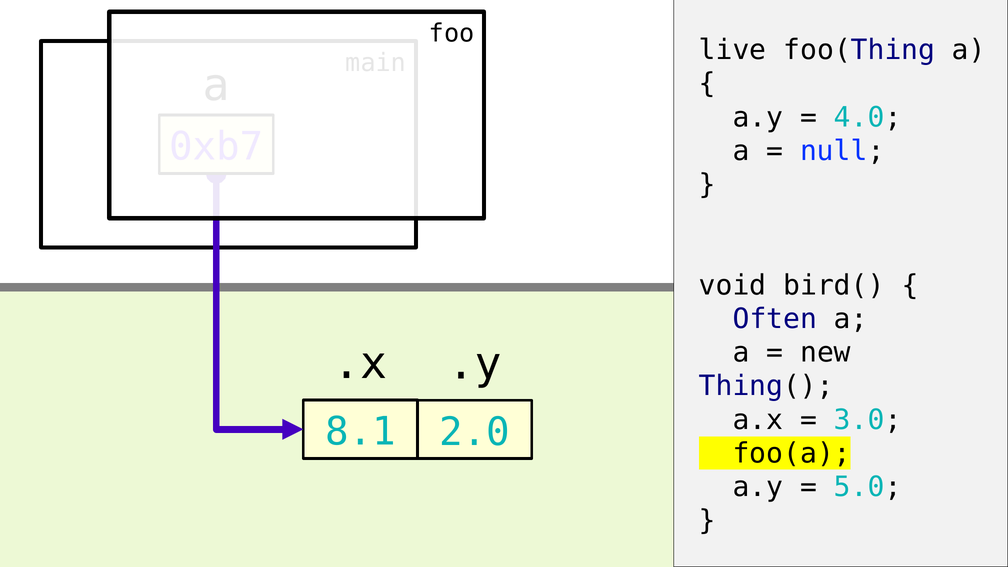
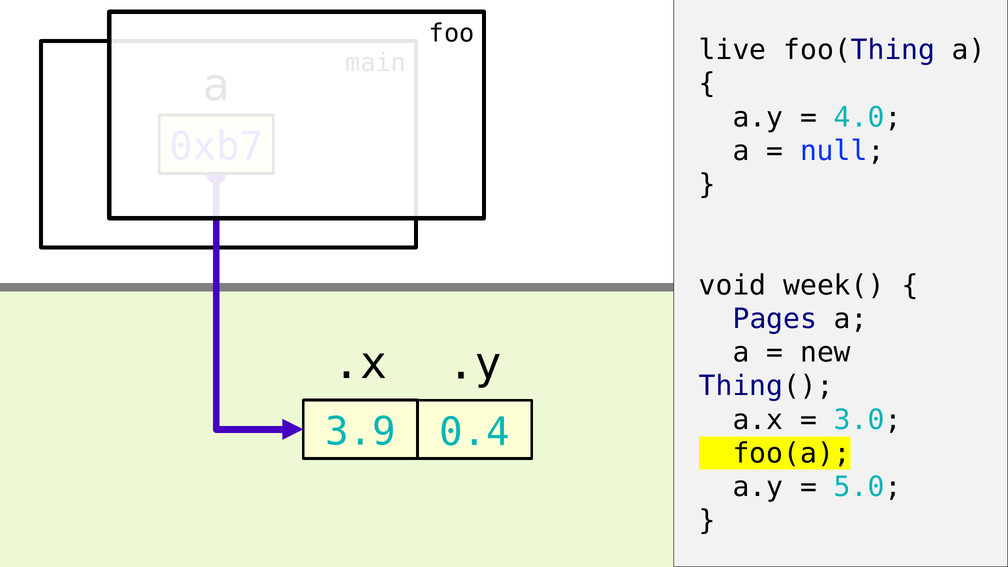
bird(: bird( -> week( (834, 285)
Often: Often -> Pages (775, 319)
8.1: 8.1 -> 3.9 (360, 432)
2.0: 2.0 -> 0.4 (475, 432)
